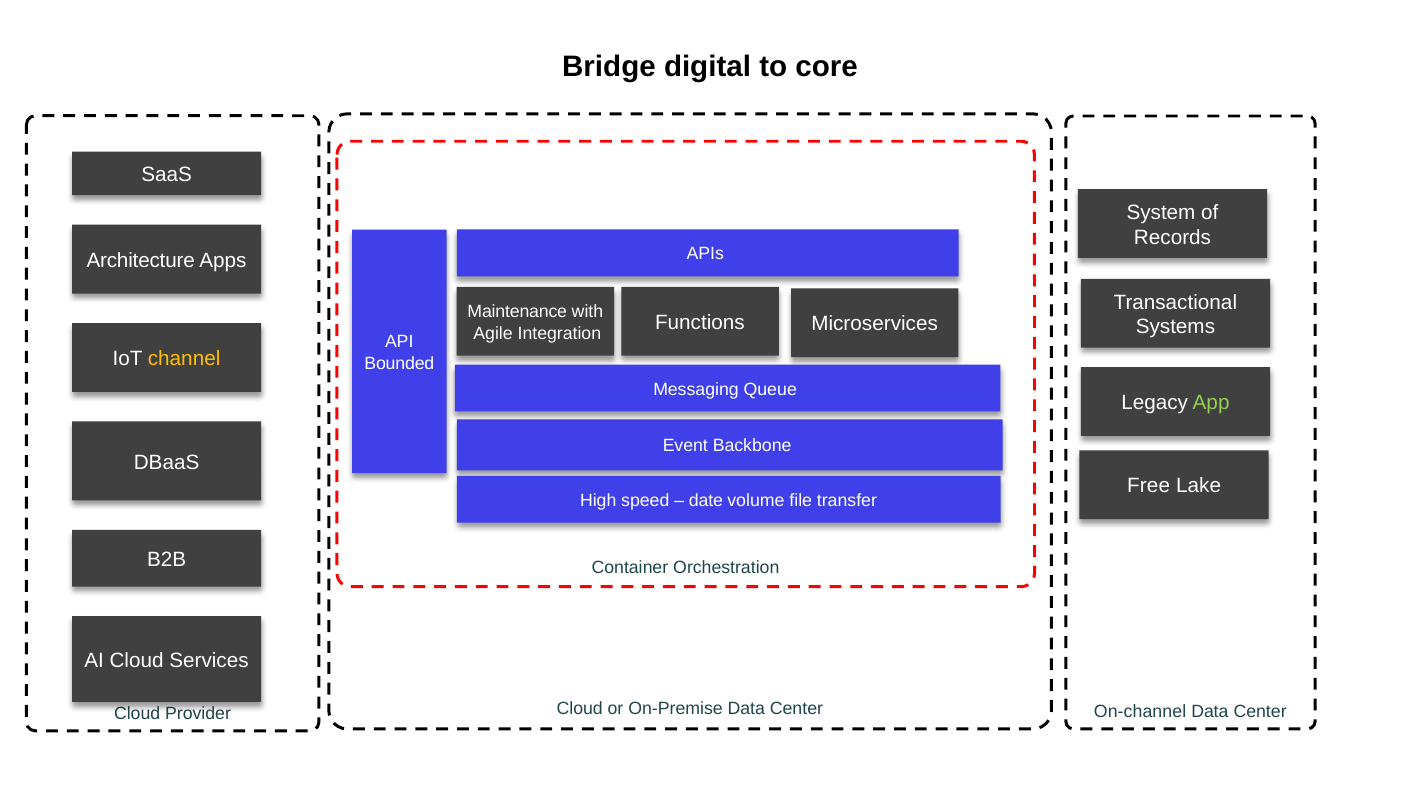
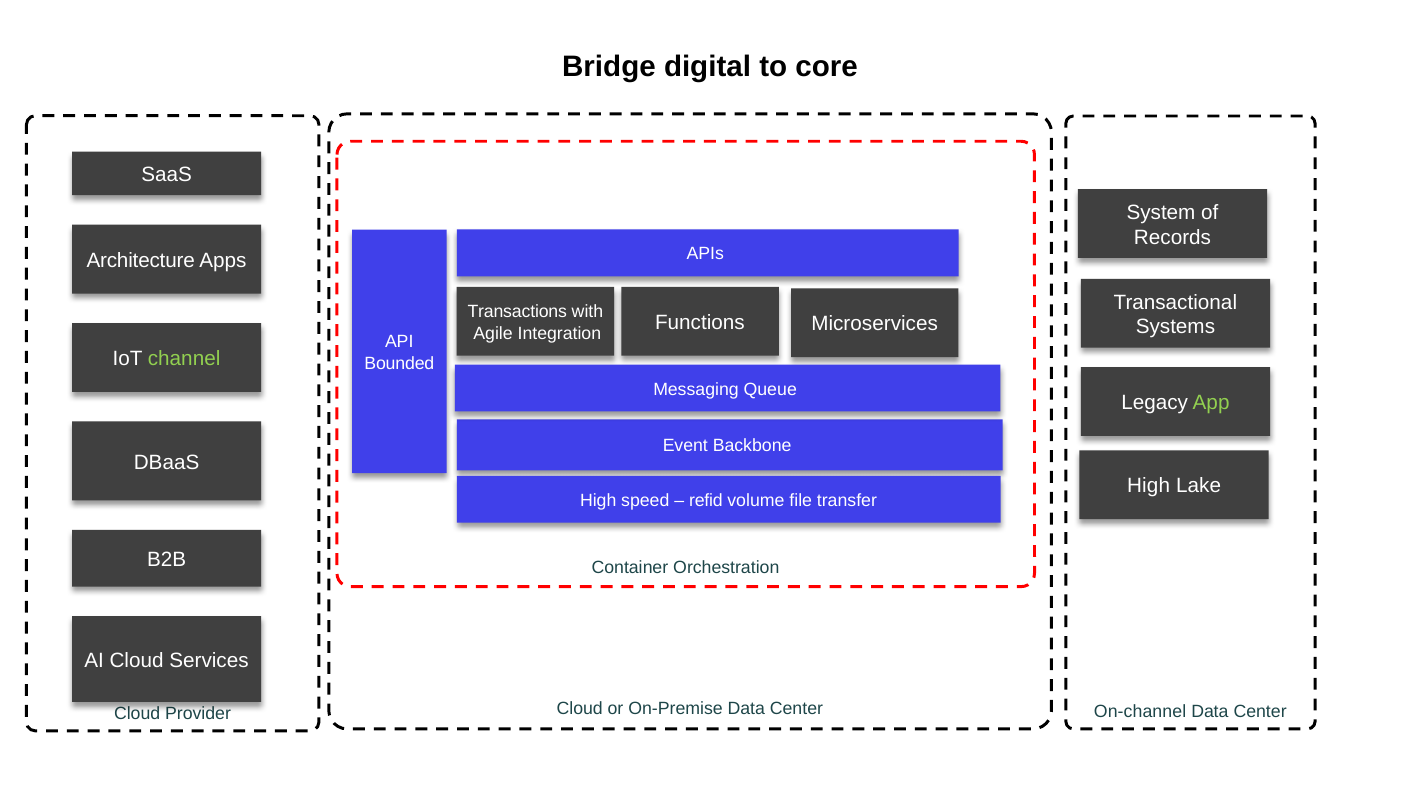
Maintenance: Maintenance -> Transactions (517, 312)
channel colour: yellow -> light green (184, 359)
Free: Free -> High (1149, 486)
date: date -> refid (706, 500)
